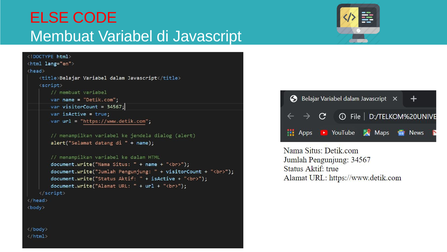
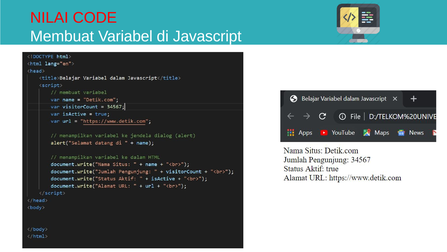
ELSE: ELSE -> NILAI (49, 18)
